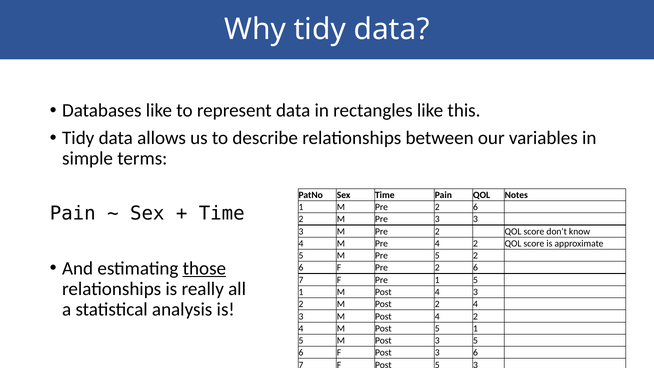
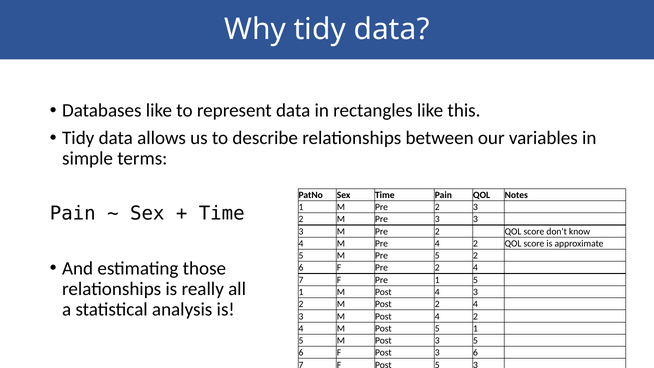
M Pre 2 6: 6 -> 3 (476, 207)
those underline: present -> none (204, 268)
F Pre 2 6: 6 -> 4 (476, 268)
